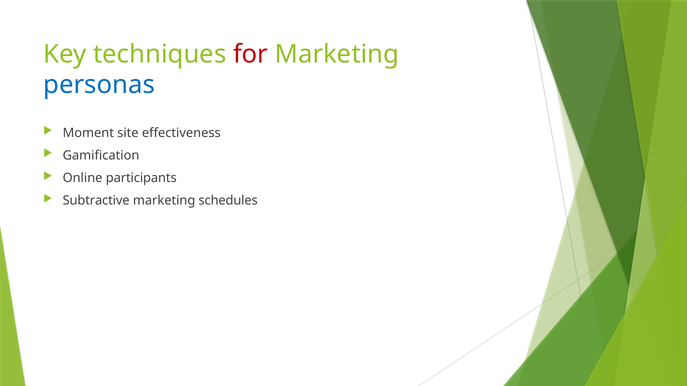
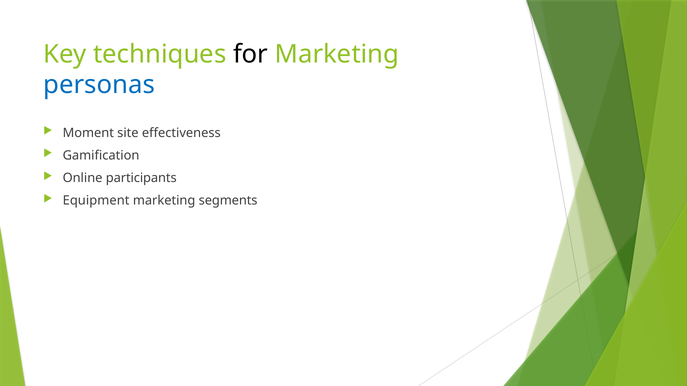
for colour: red -> black (251, 54)
Subtractive: Subtractive -> Equipment (96, 201)
schedules: schedules -> segments (228, 201)
